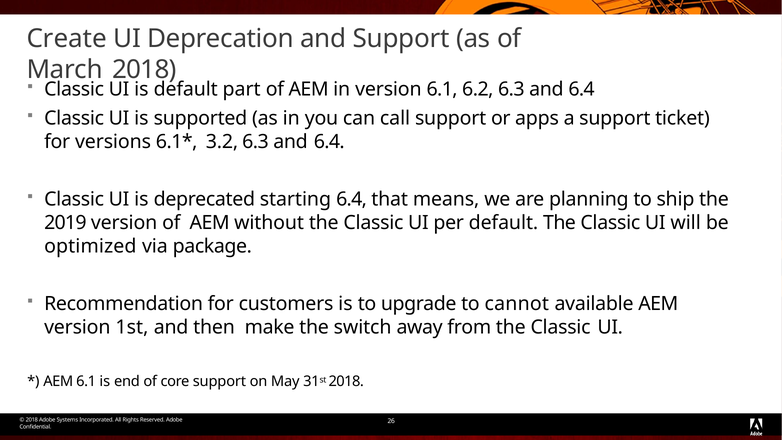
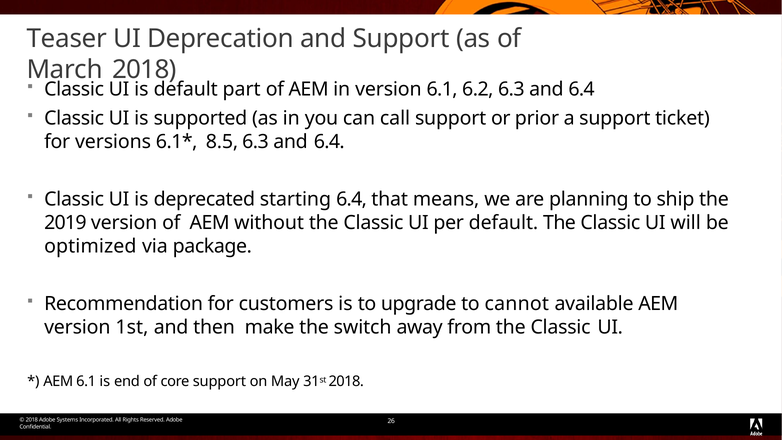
Create: Create -> Teaser (67, 39)
apps: apps -> prior (537, 118)
3.2: 3.2 -> 8.5 (222, 142)
